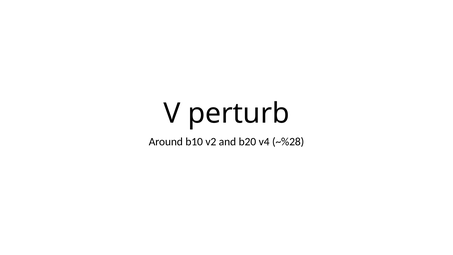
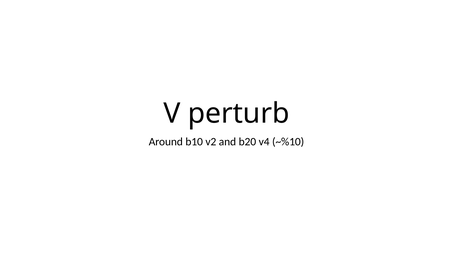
~%28: ~%28 -> ~%10 (288, 142)
